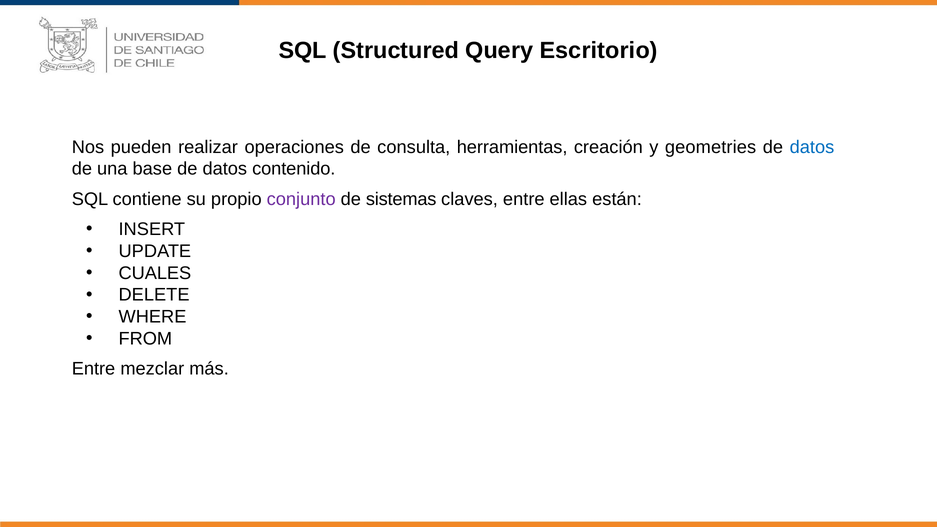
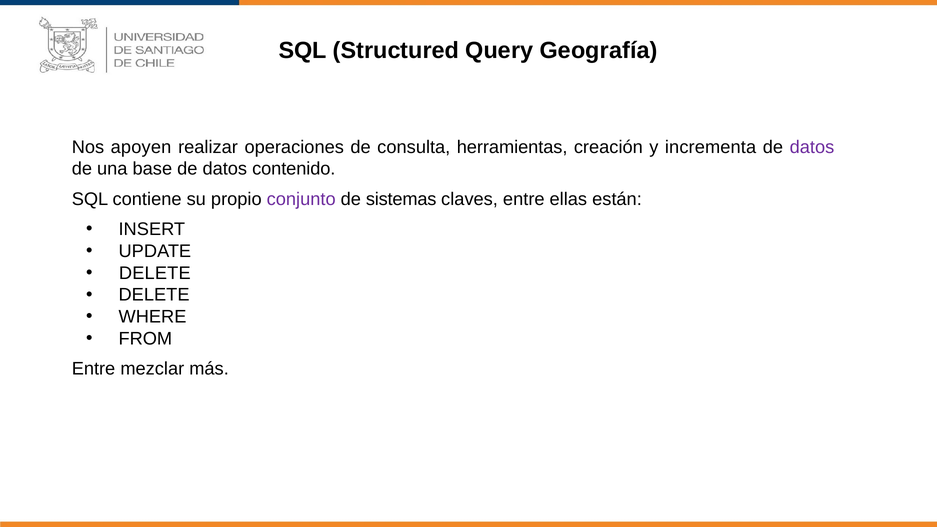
Escritorio: Escritorio -> Geografía (599, 51)
pueden: pueden -> apoyen (141, 147)
geometries: geometries -> incrementa (711, 147)
datos colour: blue -> purple (812, 147)
CUALES: CUALES -> DELETE (155, 273)
